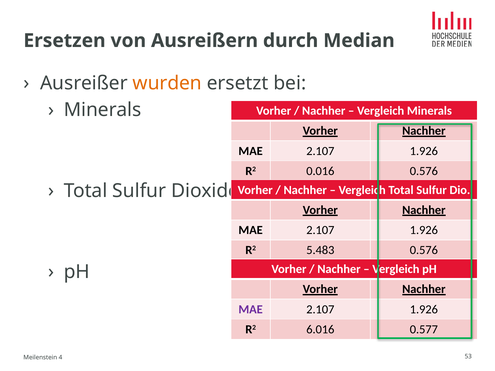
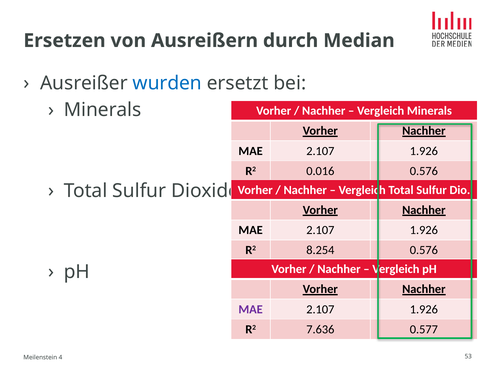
wurden colour: orange -> blue (167, 83)
5.483: 5.483 -> 8.254 (320, 250)
6.016: 6.016 -> 7.636 (320, 330)
